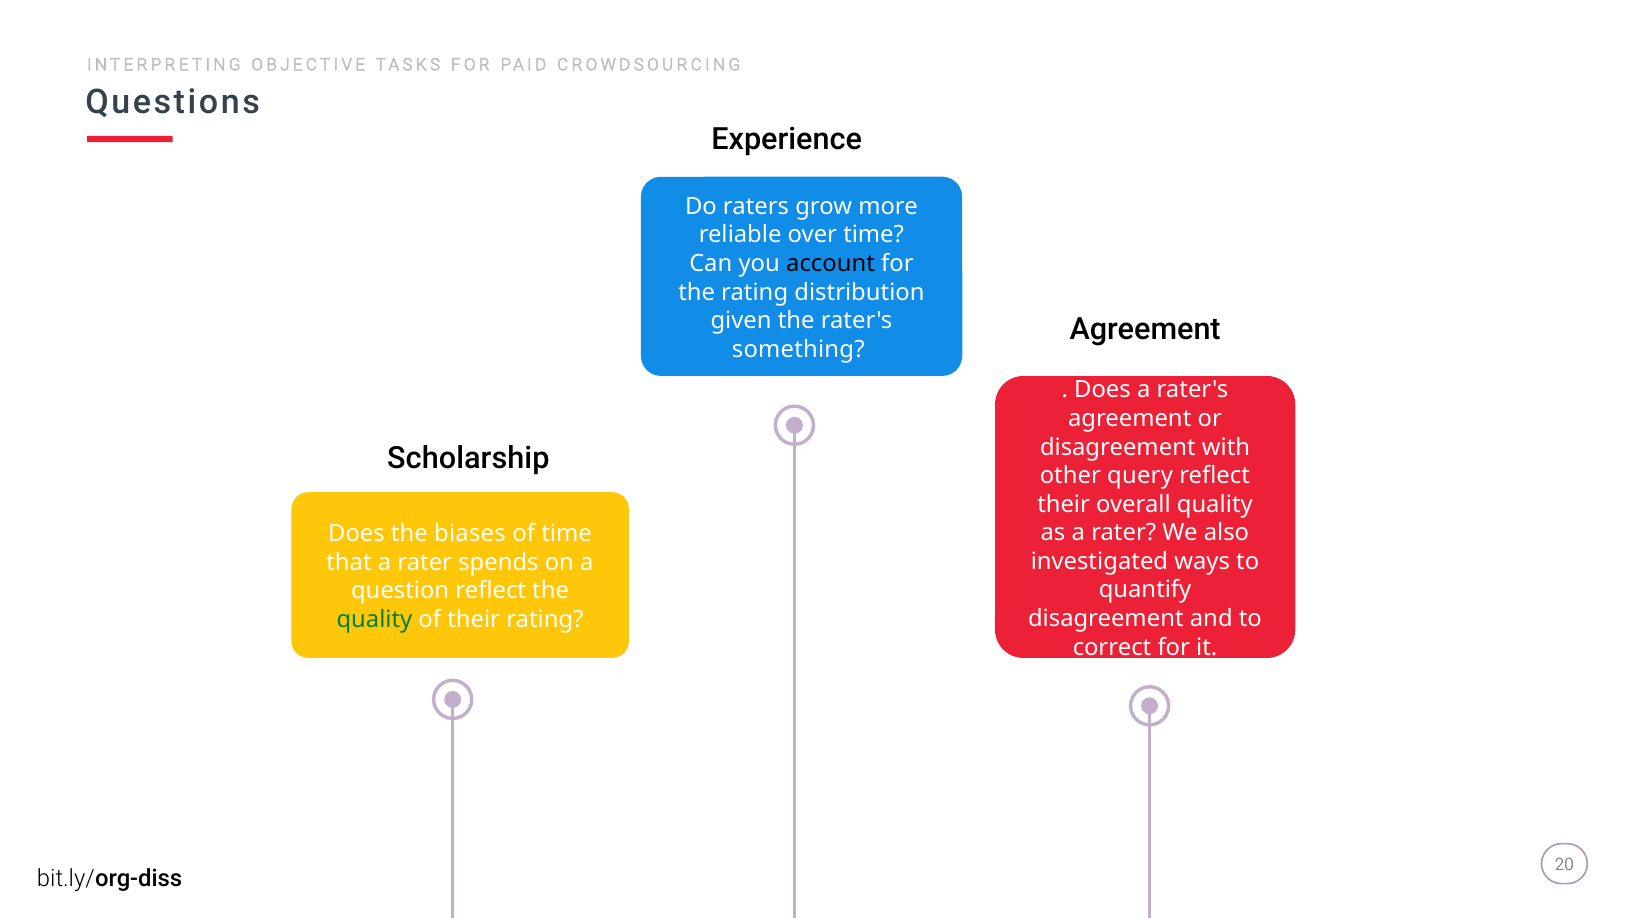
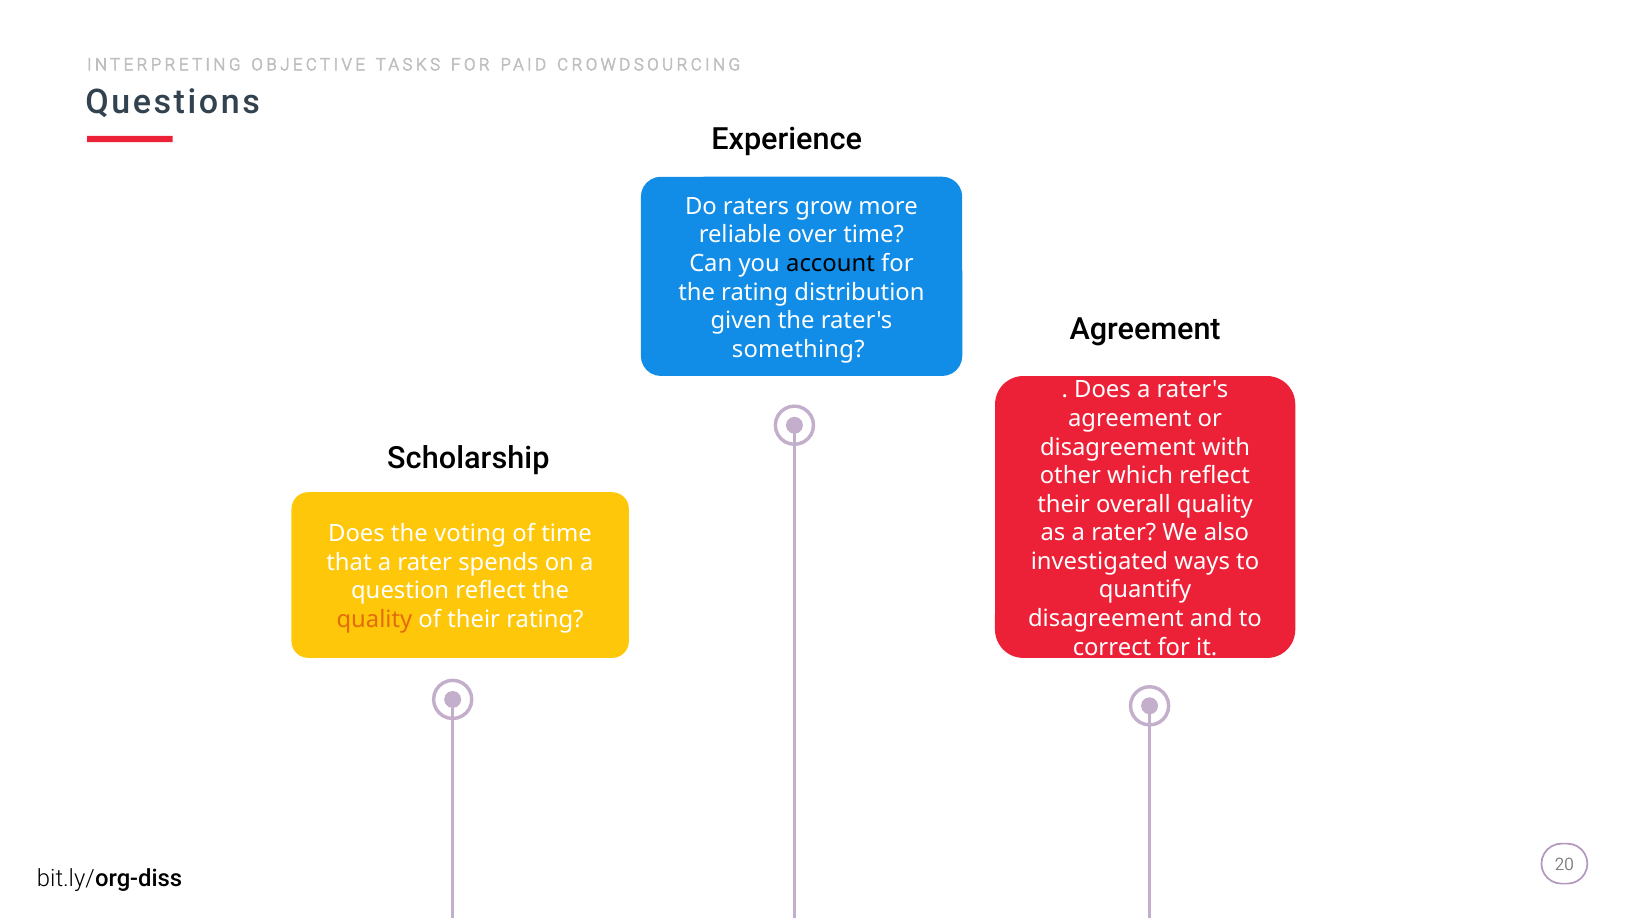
query: query -> which (1140, 476)
biases: biases -> voting (470, 534)
quality colour: green -> orange (374, 620)
